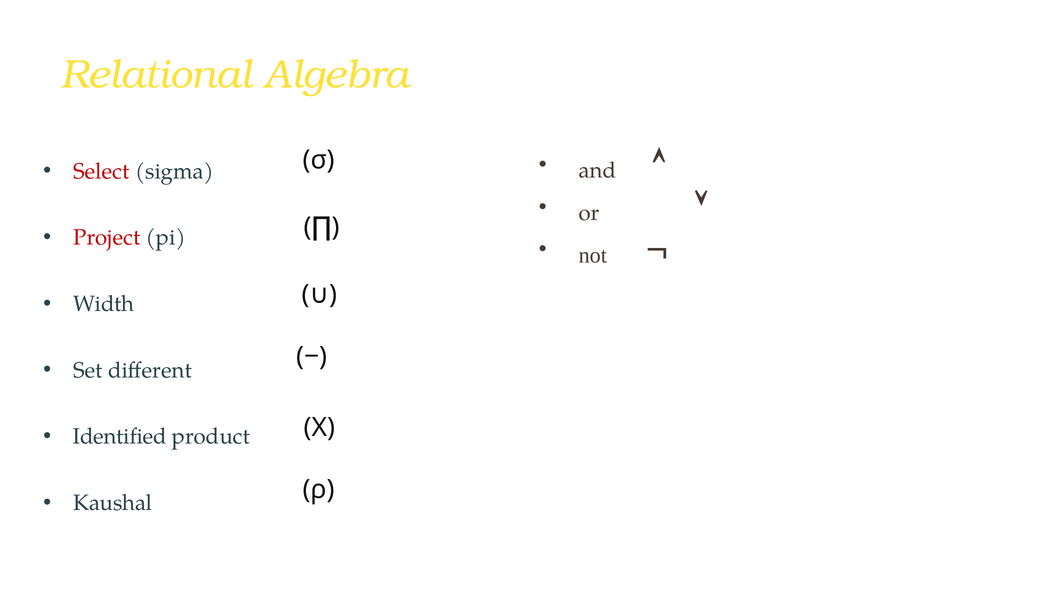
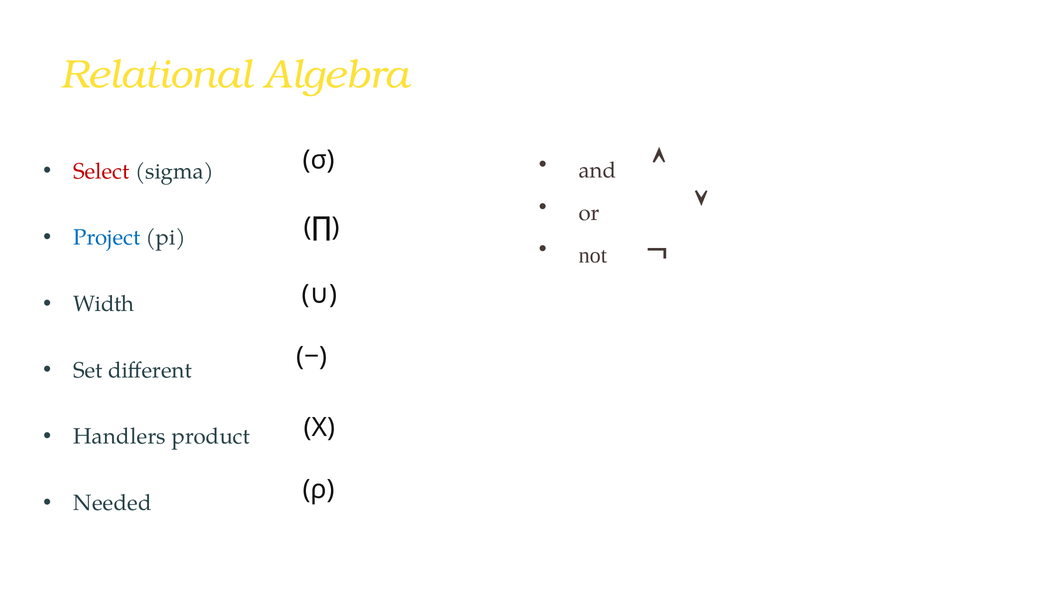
Project colour: red -> blue (107, 238)
Identified: Identified -> Handlers (120, 437)
Kaushal: Kaushal -> Needed (113, 503)
